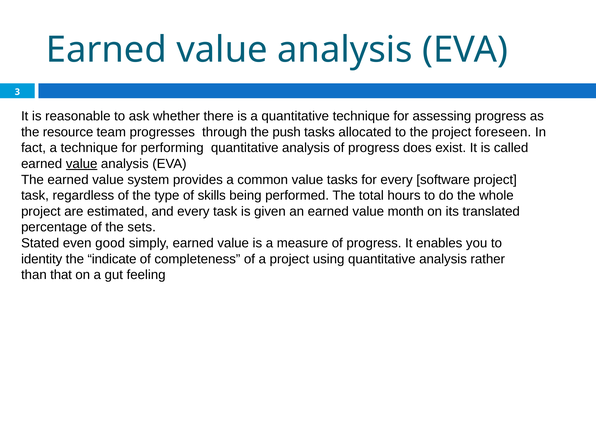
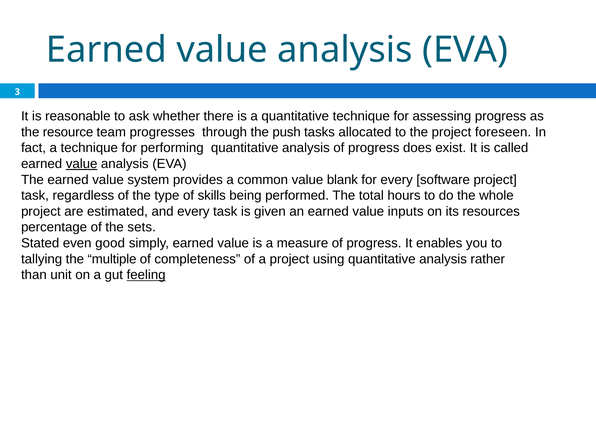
value tasks: tasks -> blank (342, 180)
month: month -> inputs (406, 211)
translated: translated -> resources (491, 211)
identity: identity -> tallying (42, 259)
indicate: indicate -> multiple (112, 259)
that: that -> unit (61, 275)
feeling underline: none -> present (146, 275)
